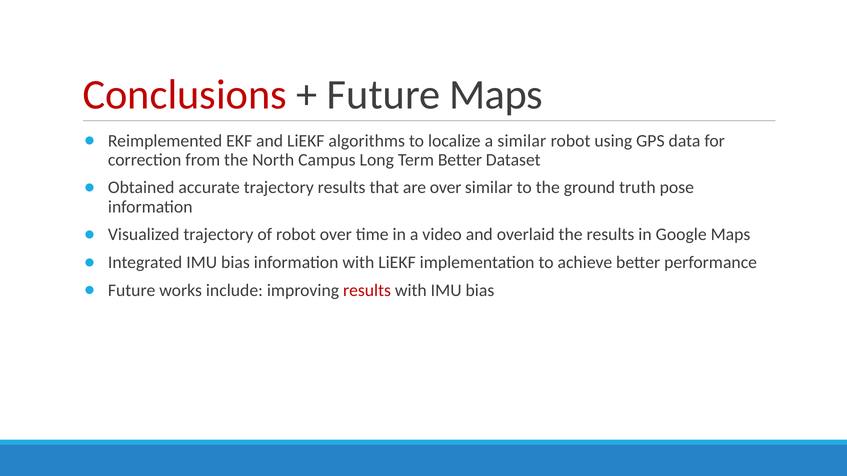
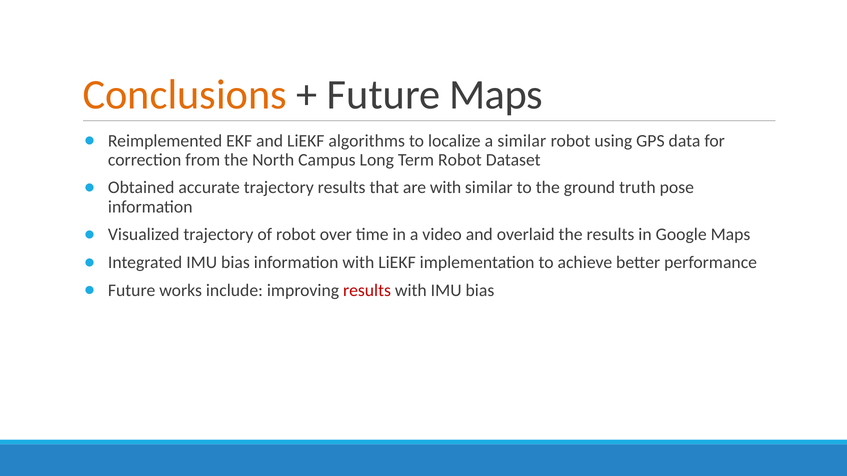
Conclusions colour: red -> orange (185, 95)
Term Better: Better -> Robot (460, 160)
are over: over -> with (446, 188)
